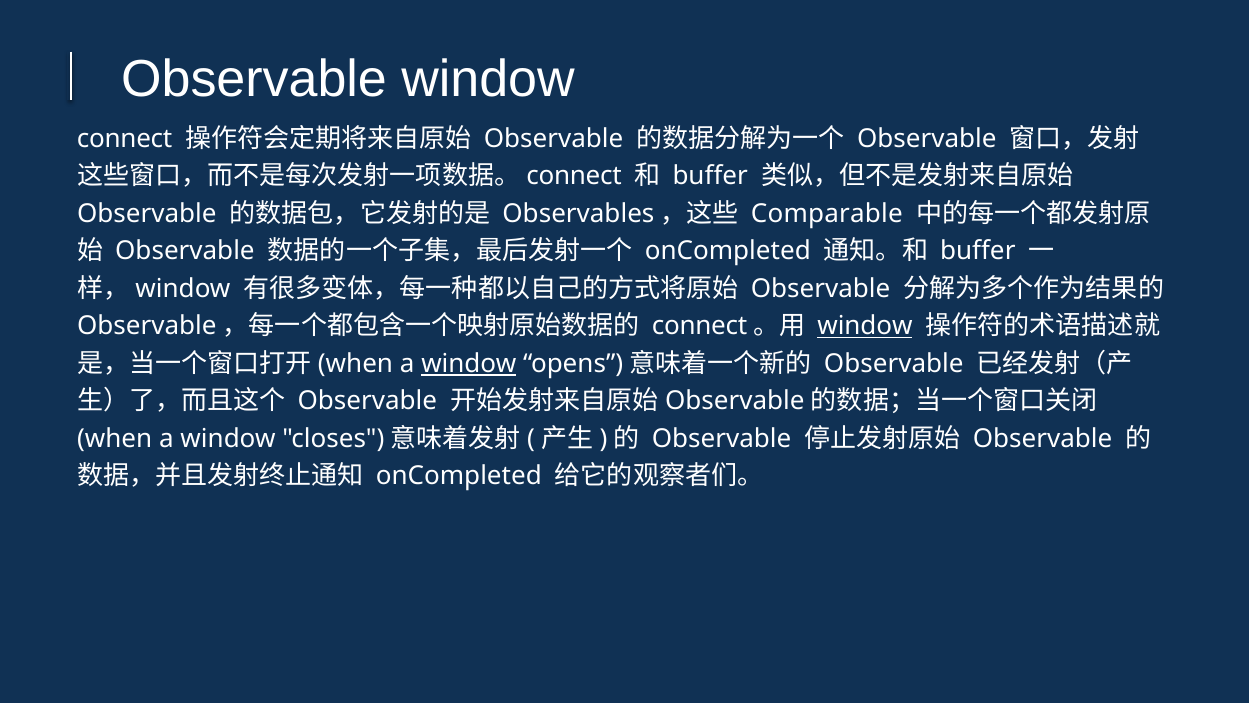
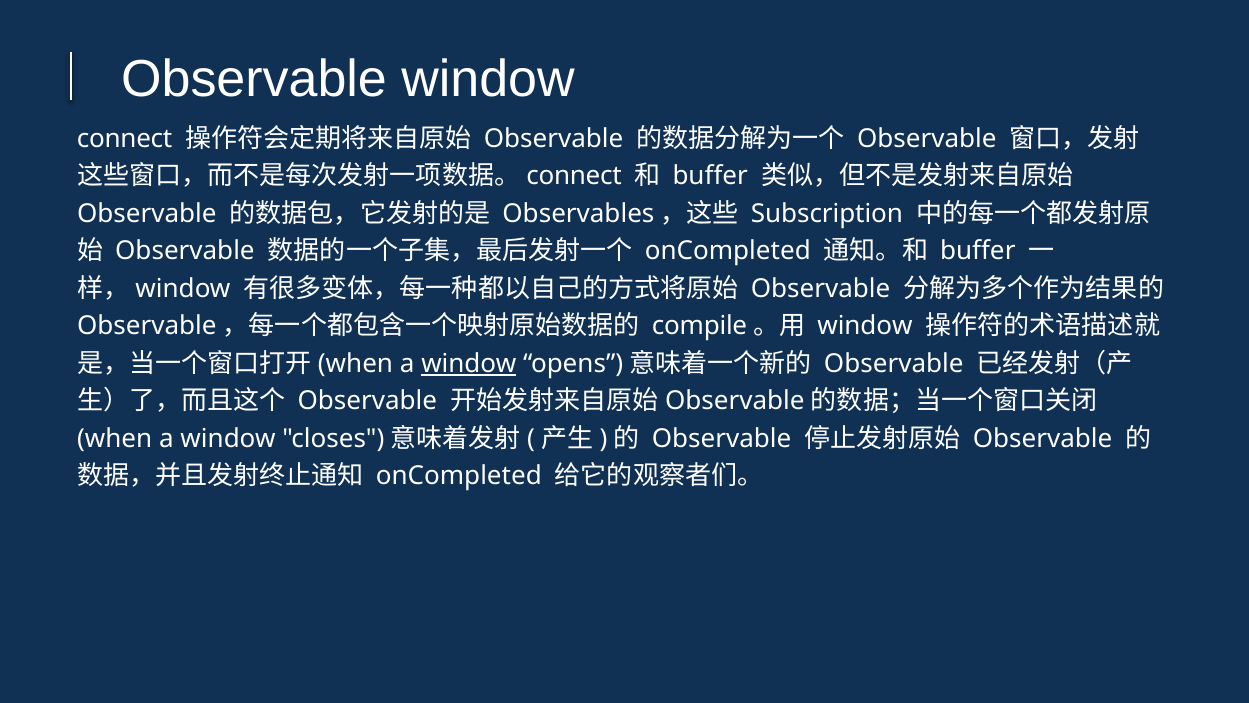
Comparable: Comparable -> Subscription (827, 214)
connect: connect -> compile (700, 326)
window underline: present -> none (865, 326)
